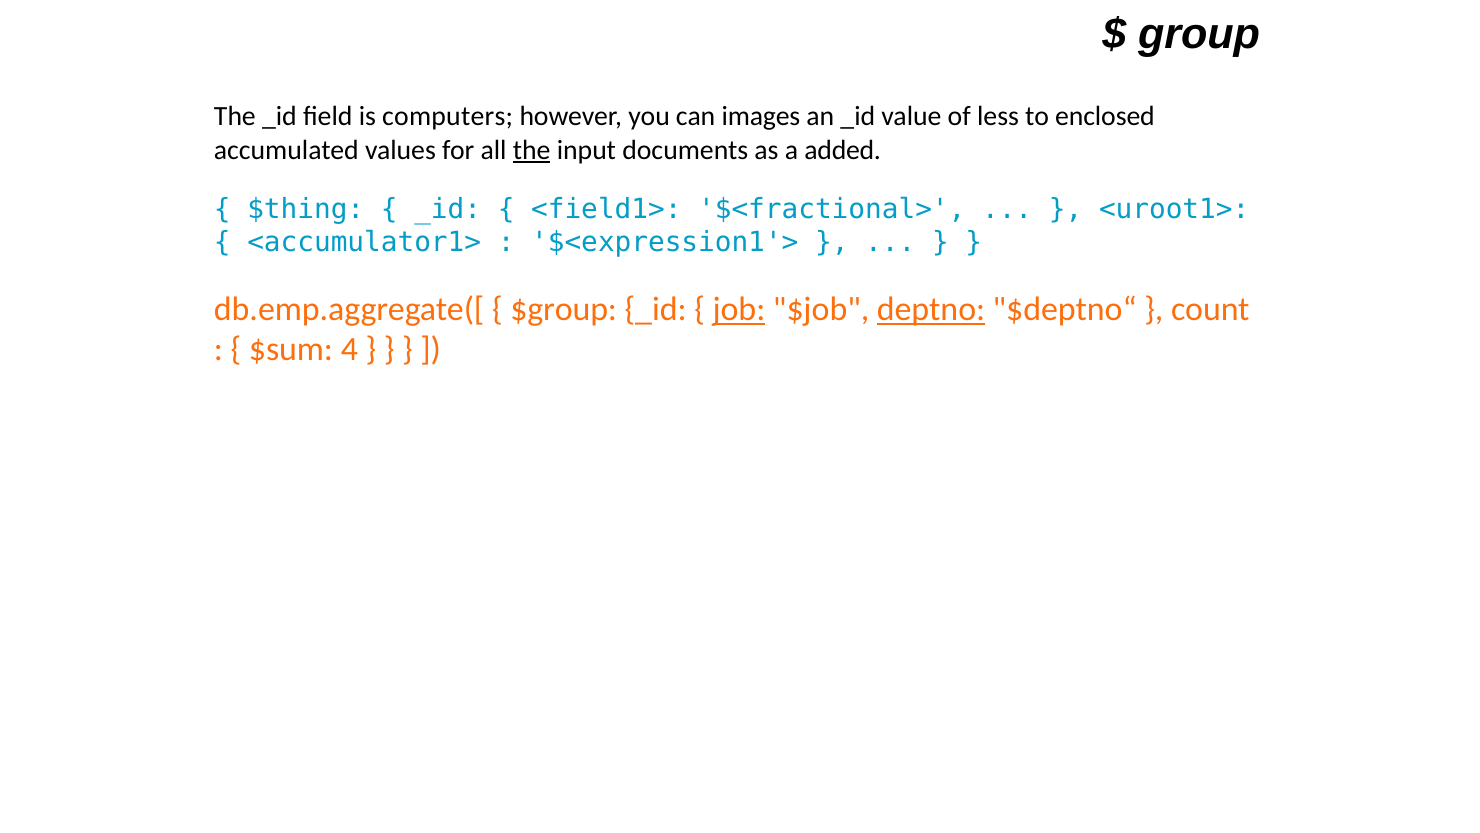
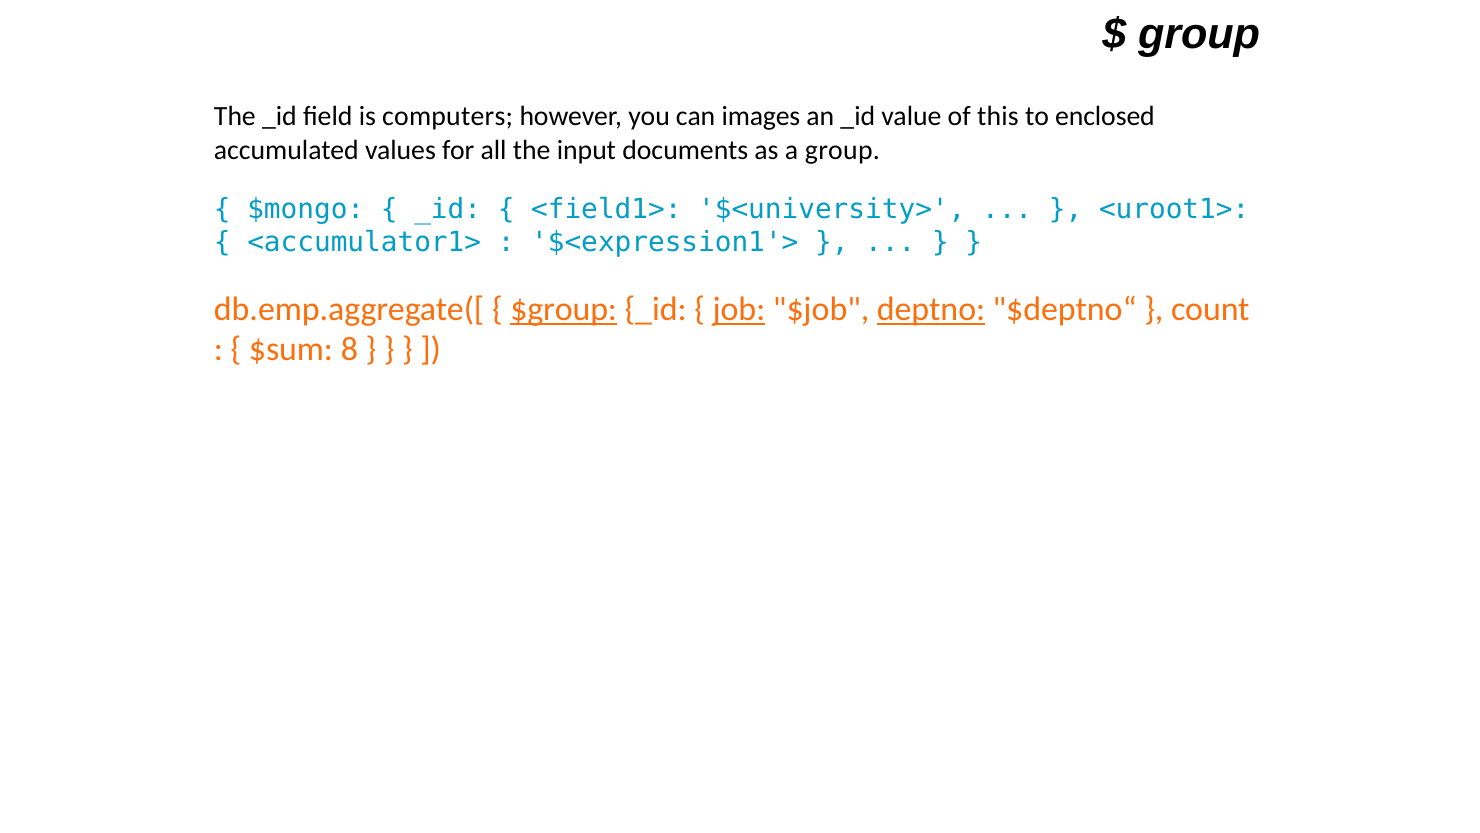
less: less -> this (998, 117)
the underline: present -> none (532, 150)
a added: added -> group (842, 150)
$thing: $thing -> $mongo (306, 209)
$<fractional>: $<fractional> -> $<university> (832, 209)
$group underline: none -> present (564, 309)
4: 4 -> 8 (349, 350)
